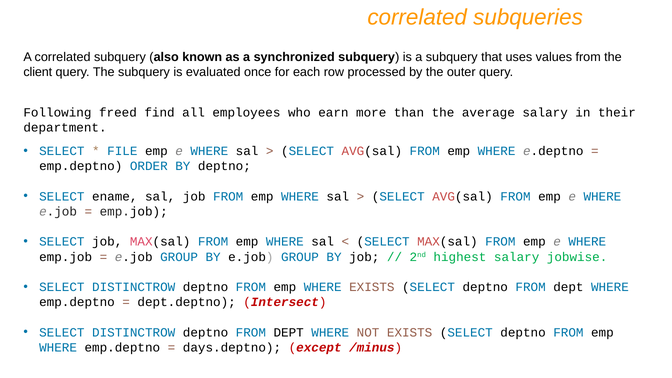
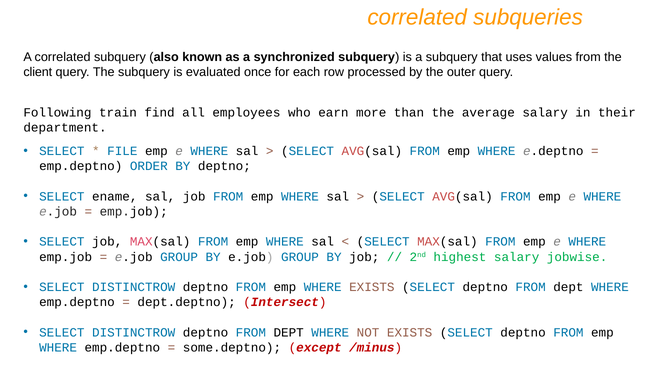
freed: freed -> train (118, 112)
days.deptno: days.deptno -> some.deptno (232, 348)
